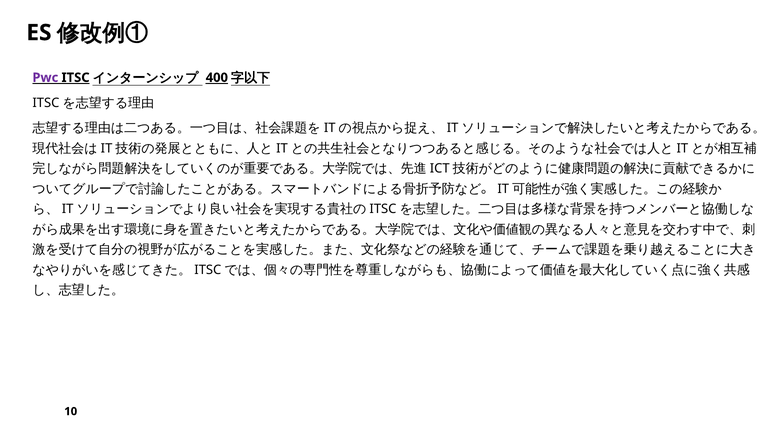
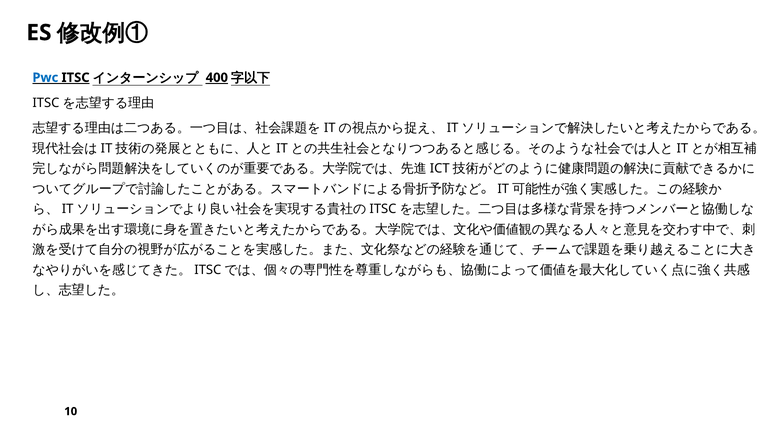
Pwc colour: purple -> blue (45, 78)
